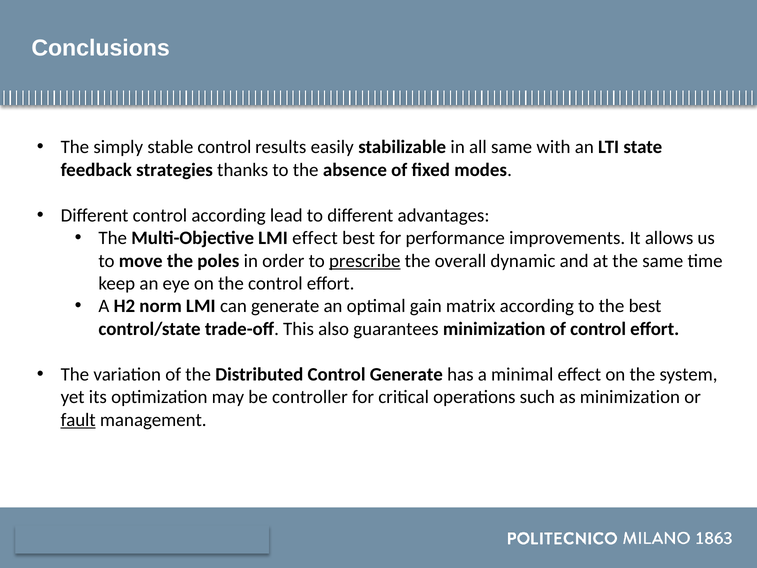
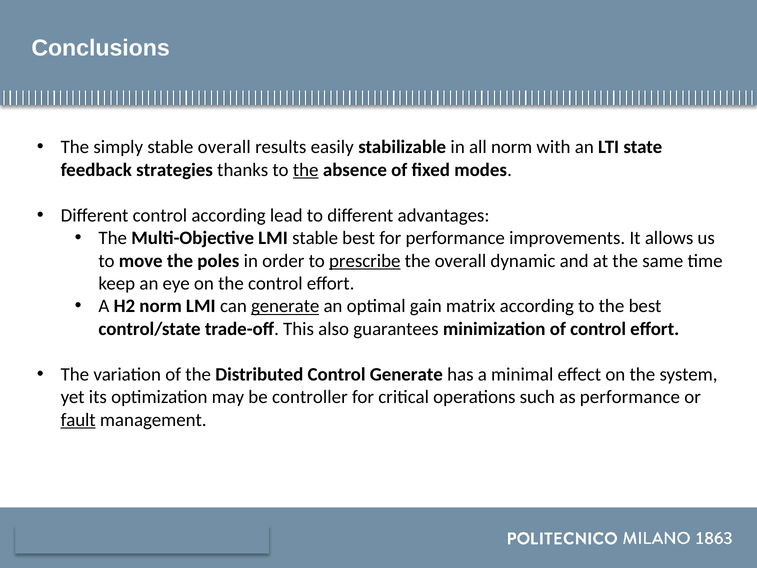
stable control: control -> overall (224, 147)
all same: same -> norm (512, 147)
the underline: none -> present (306, 170)
LMI effect: effect -> stable (315, 238)
generate underline: none -> present (285, 306)
as minimization: minimization -> performance (630, 397)
